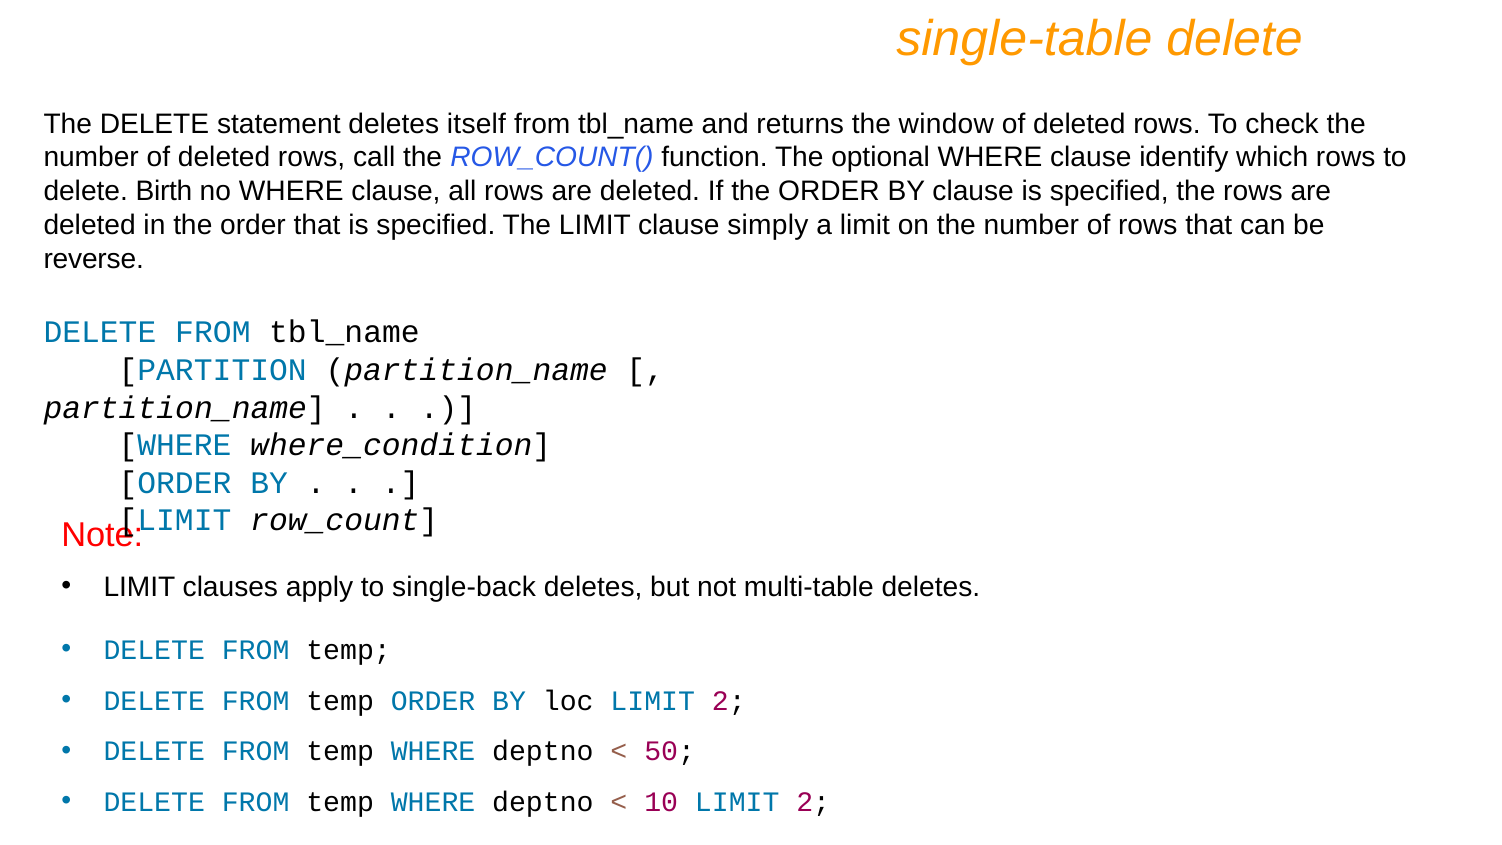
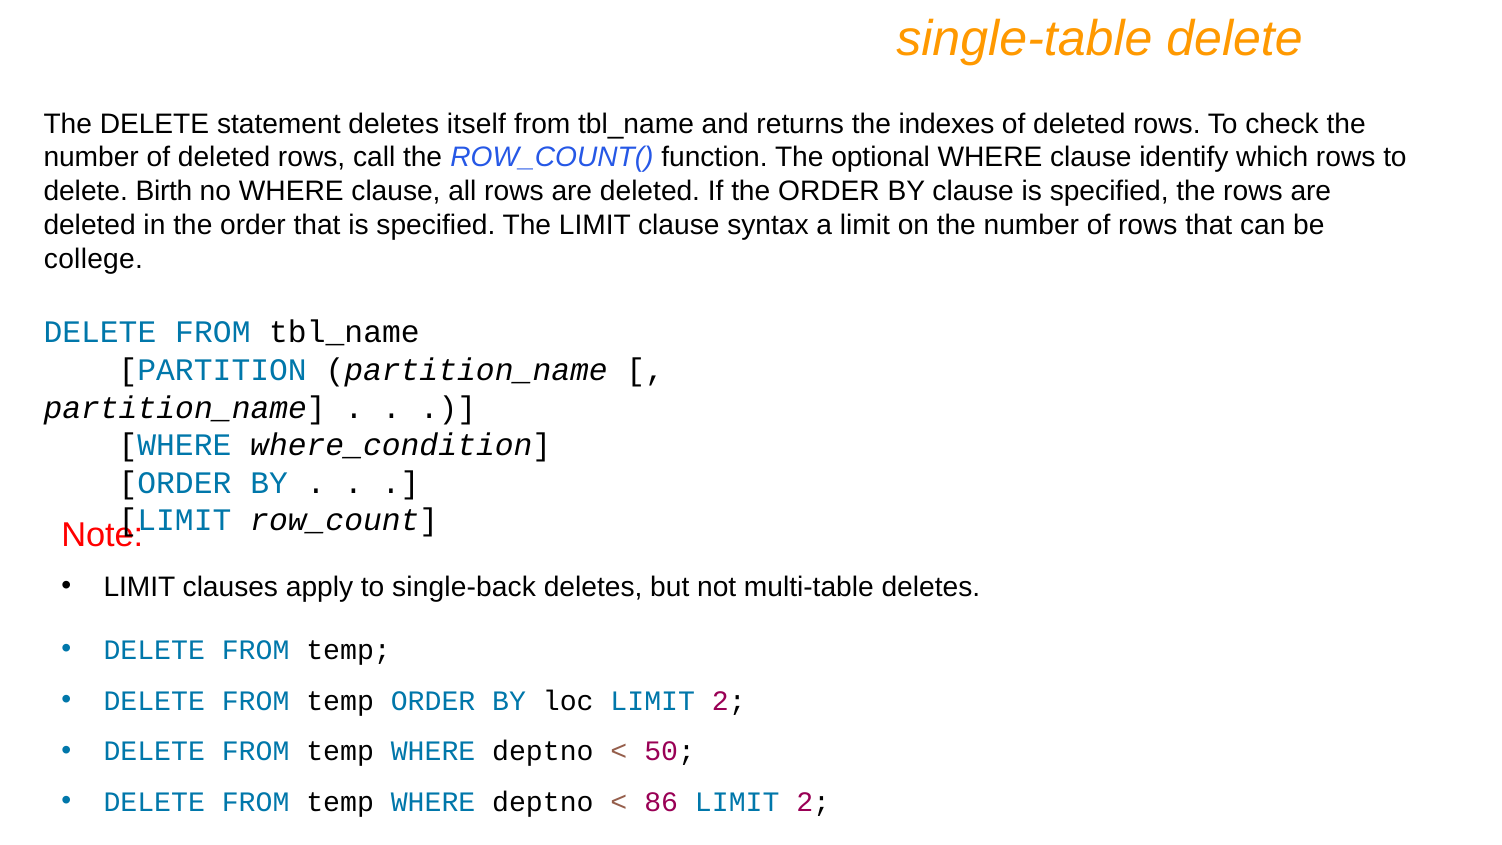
window: window -> indexes (947, 124)
simply: simply -> syntax (768, 225)
reverse: reverse -> college (93, 259)
10: 10 -> 86 (661, 802)
